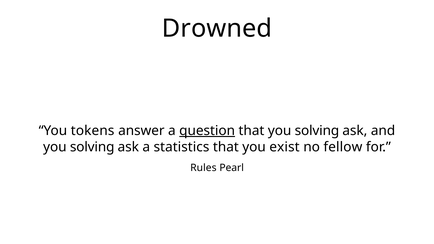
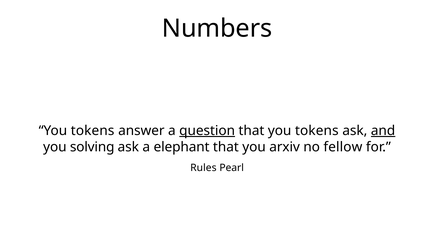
Drowned: Drowned -> Numbers (217, 28)
that you solving: solving -> tokens (317, 131)
and underline: none -> present (383, 131)
statistics: statistics -> elephant (182, 147)
exist: exist -> arxiv (285, 147)
